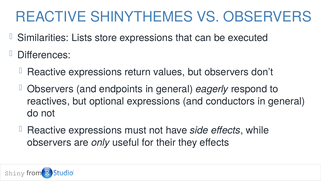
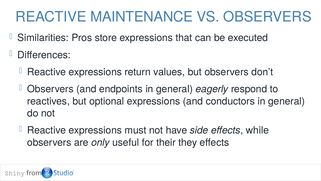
SHINYTHEMES: SHINYTHEMES -> MAINTENANCE (142, 17)
Lists: Lists -> Pros (82, 38)
